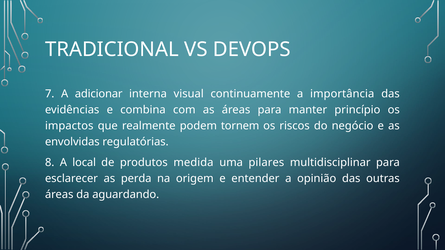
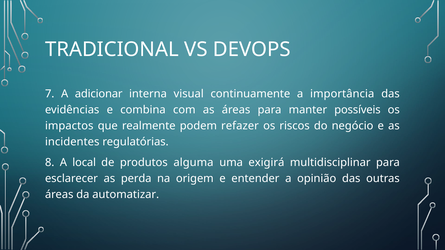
princípio: princípio -> possíveis (357, 110)
tornem: tornem -> refazer (240, 126)
envolvidas: envolvidas -> incidentes (72, 142)
medida: medida -> alguma (193, 163)
pilares: pilares -> exigirá (266, 163)
aguardando: aguardando -> automatizar (126, 195)
